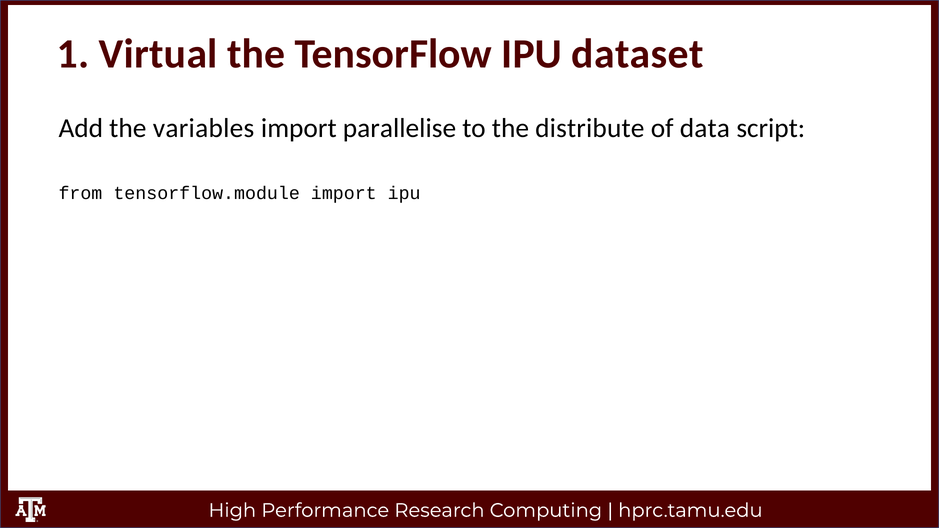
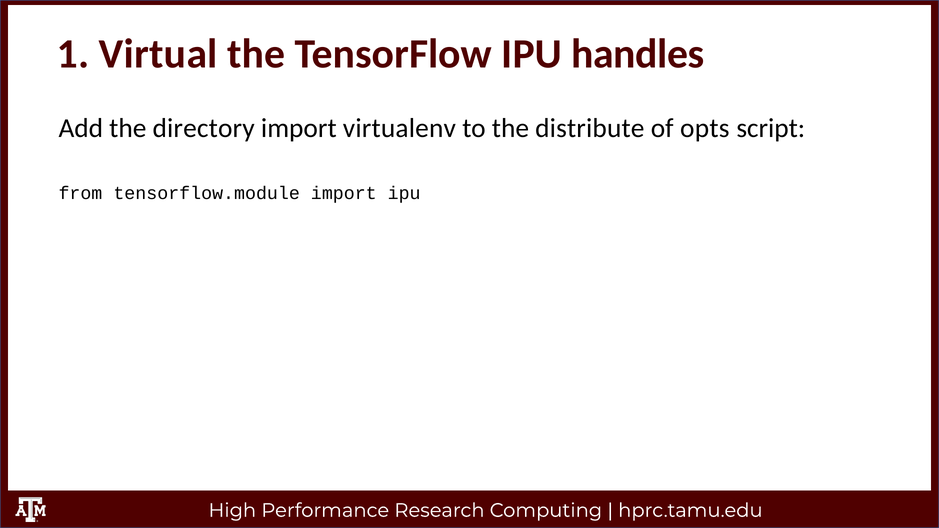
dataset: dataset -> handles (638, 54)
variables: variables -> directory (204, 128)
parallelise: parallelise -> virtualenv (399, 128)
data: data -> opts (705, 128)
